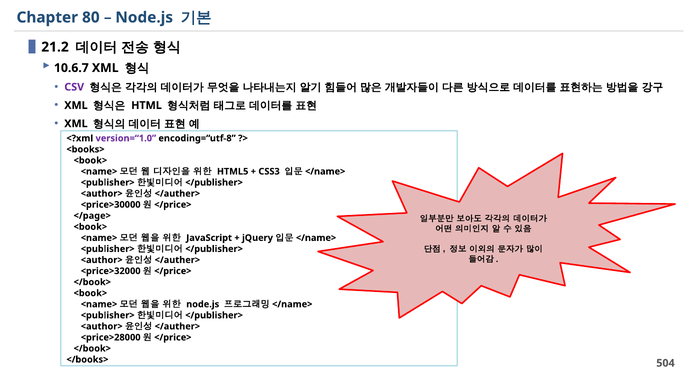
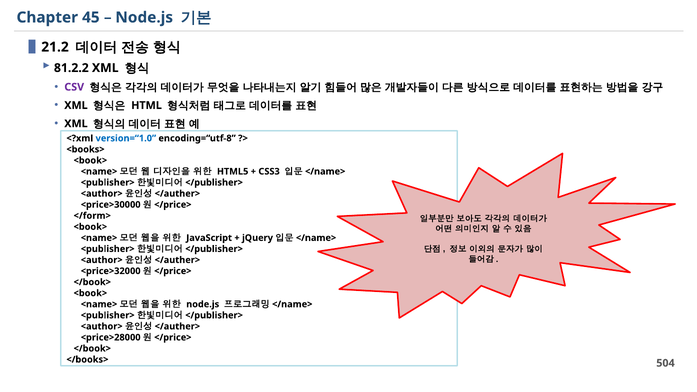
80: 80 -> 45 (91, 17)
10.6.7: 10.6.7 -> 81.2.2 (71, 68)
version=“1.0 colour: purple -> blue (126, 138)
</page>: </page> -> </form> (92, 216)
